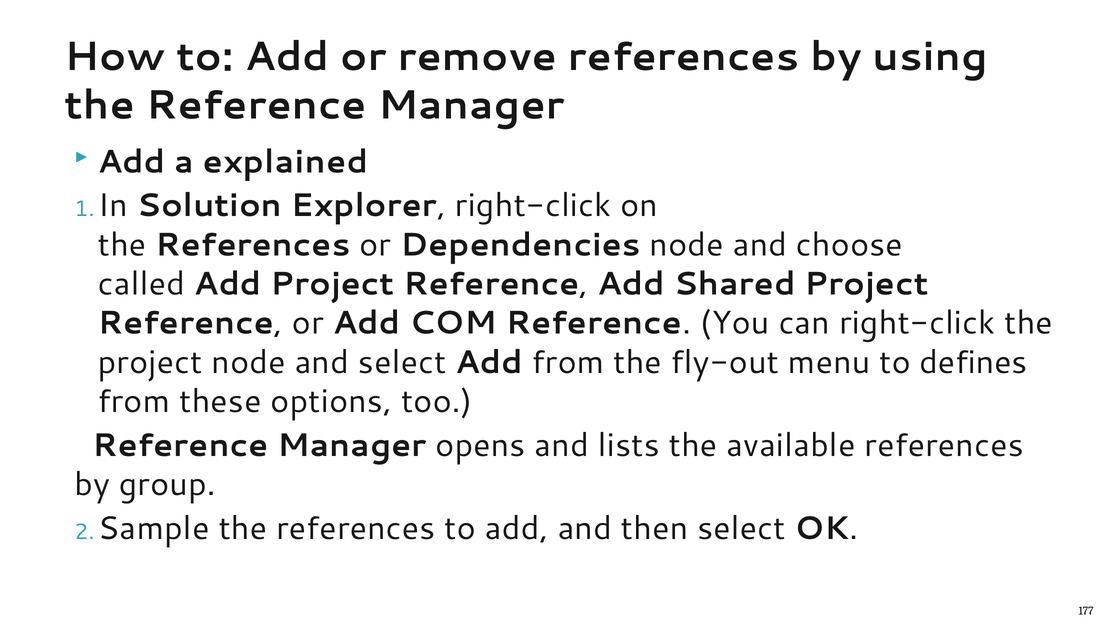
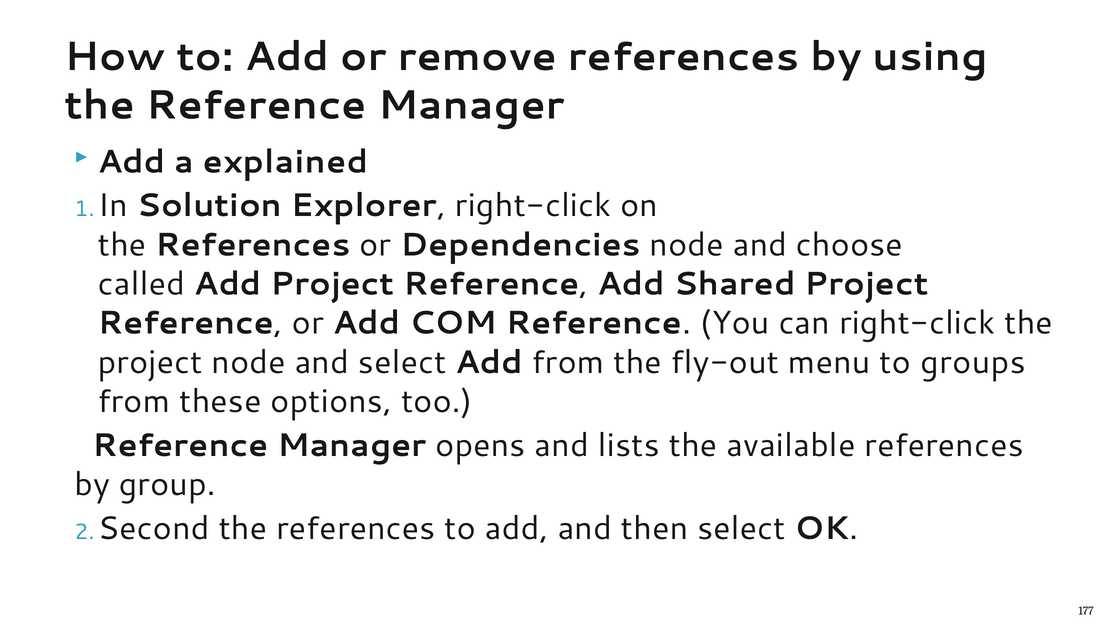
defines: defines -> groups (973, 362)
Sample: Sample -> Second (154, 528)
